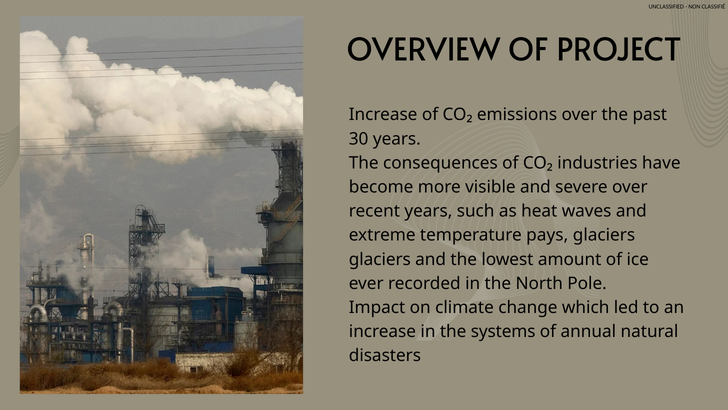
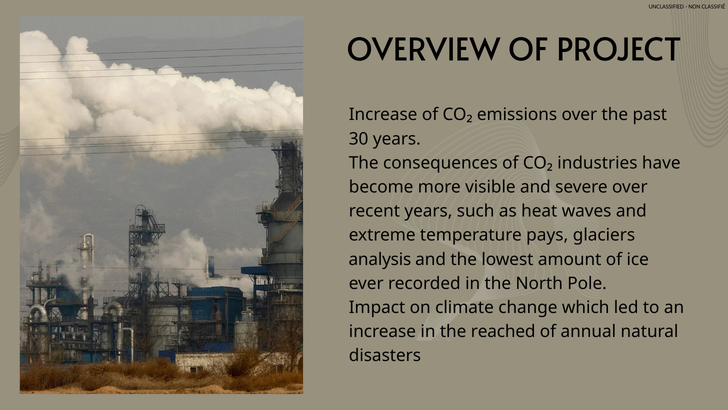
glaciers: glaciers -> analysis (380, 259)
systems: systems -> reached (503, 331)
